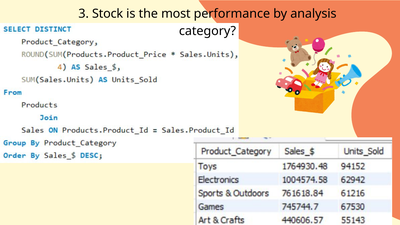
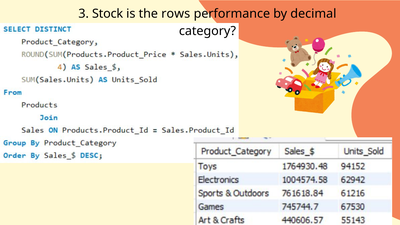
most: most -> rows (176, 14)
analysis: analysis -> decimal (313, 14)
